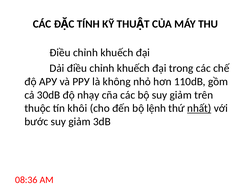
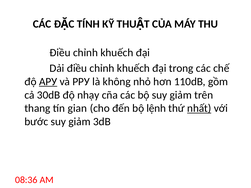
АРУ underline: none -> present (48, 82)
thuộc: thuộc -> thang (37, 108)
khôi: khôi -> gian (77, 108)
